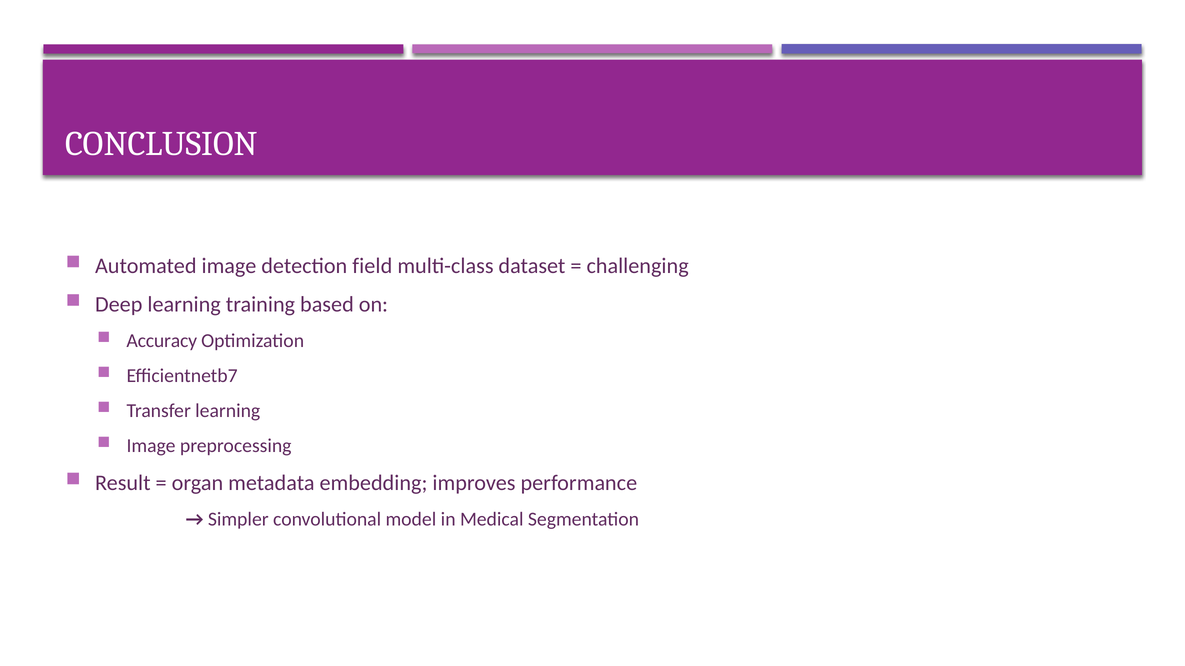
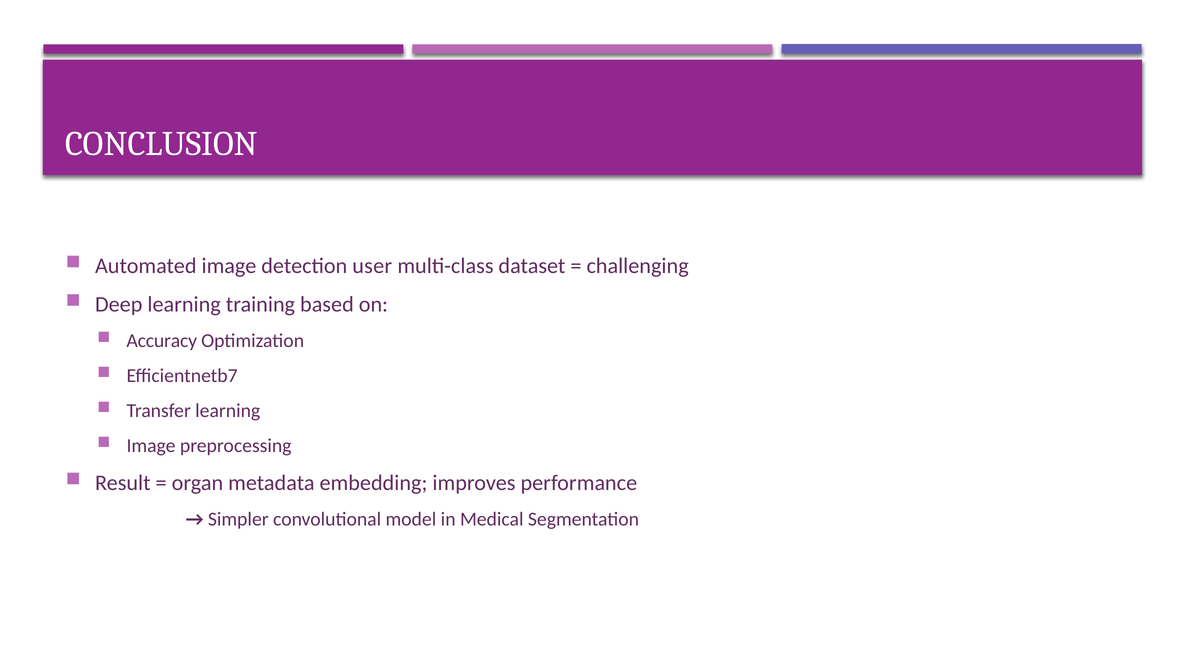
field: field -> user (372, 266)
